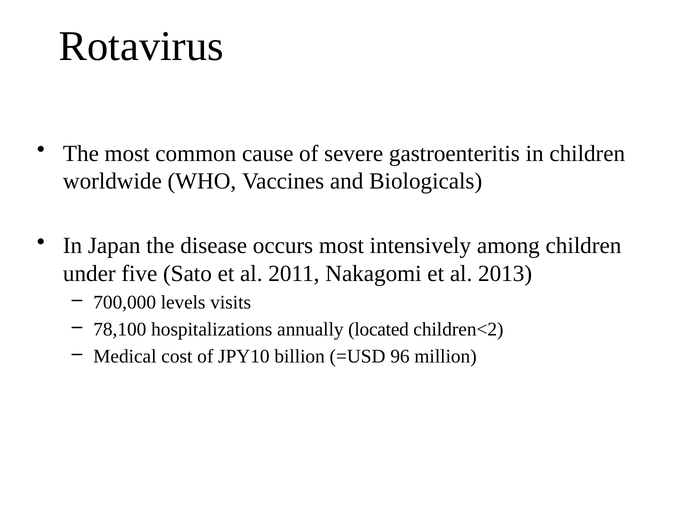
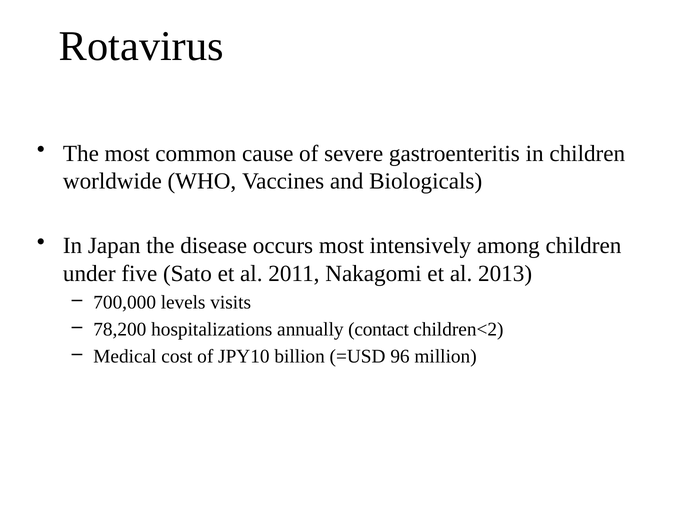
78,100: 78,100 -> 78,200 (120, 330)
located: located -> contact (379, 330)
